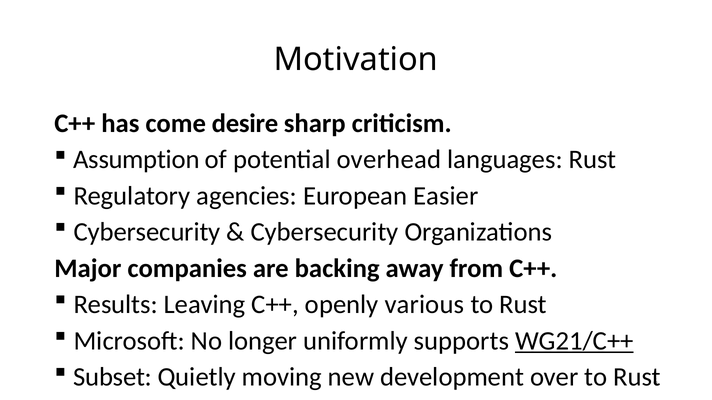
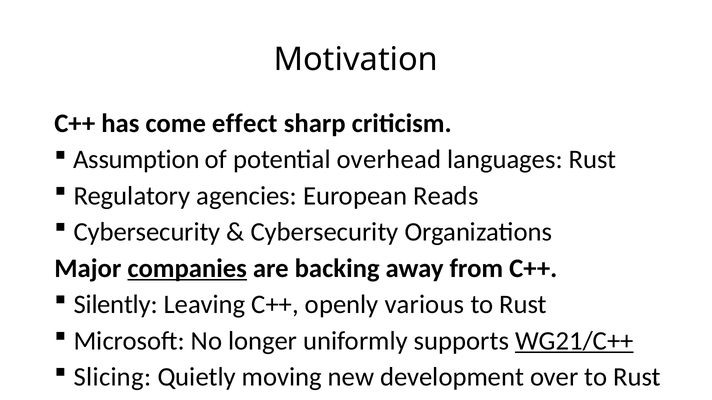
desire: desire -> effect (245, 124)
Easier: Easier -> Reads (446, 196)
companies underline: none -> present (187, 269)
Results: Results -> Silently (116, 305)
Subset: Subset -> Slicing (112, 377)
